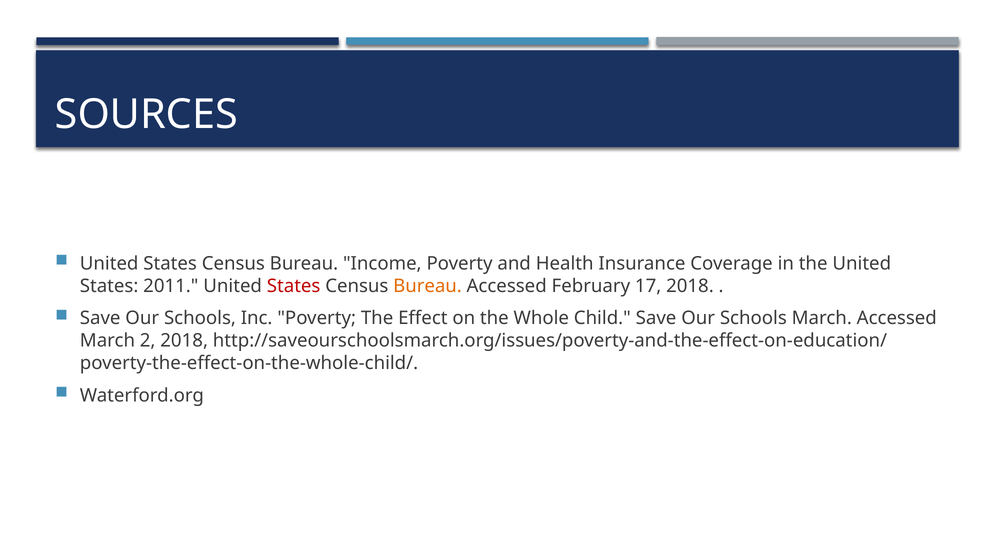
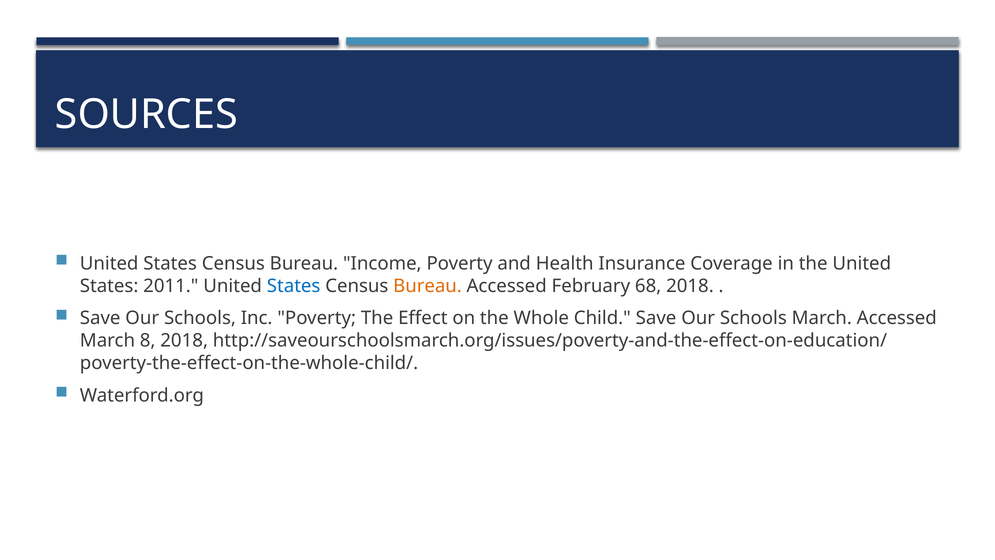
States colour: red -> blue (294, 286)
17: 17 -> 68 (648, 286)
2: 2 -> 8 (148, 341)
